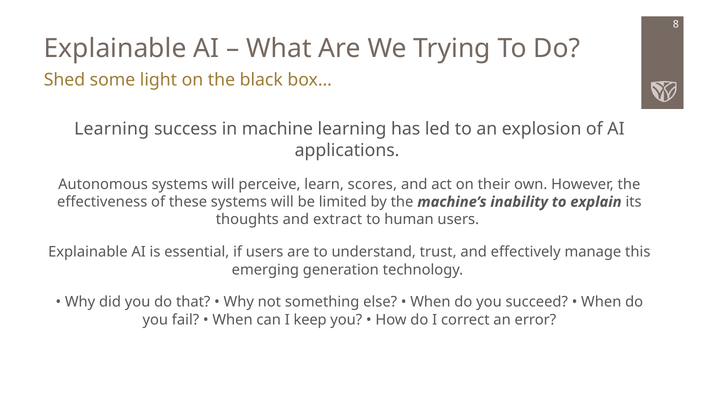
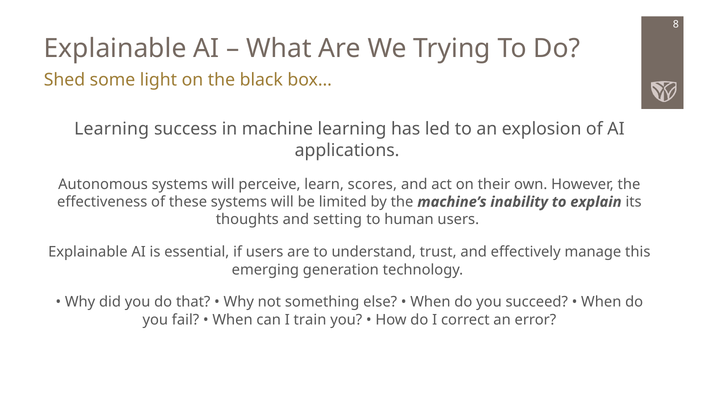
extract: extract -> setting (338, 220)
keep: keep -> train (310, 320)
